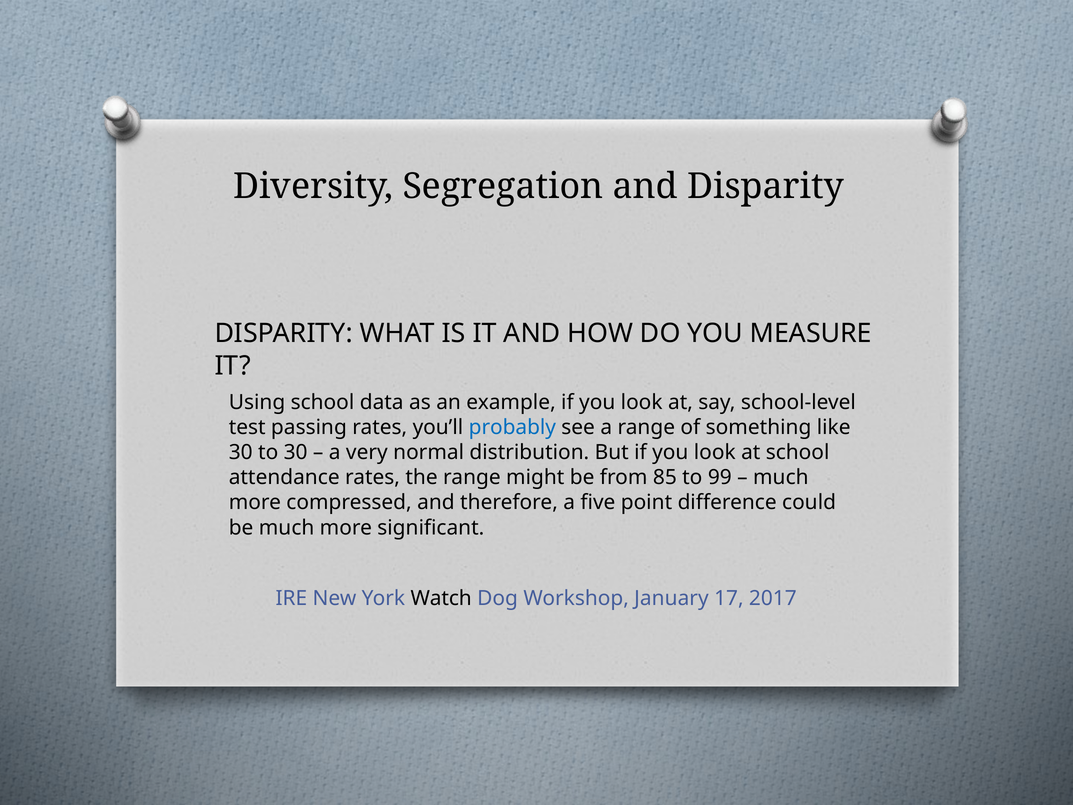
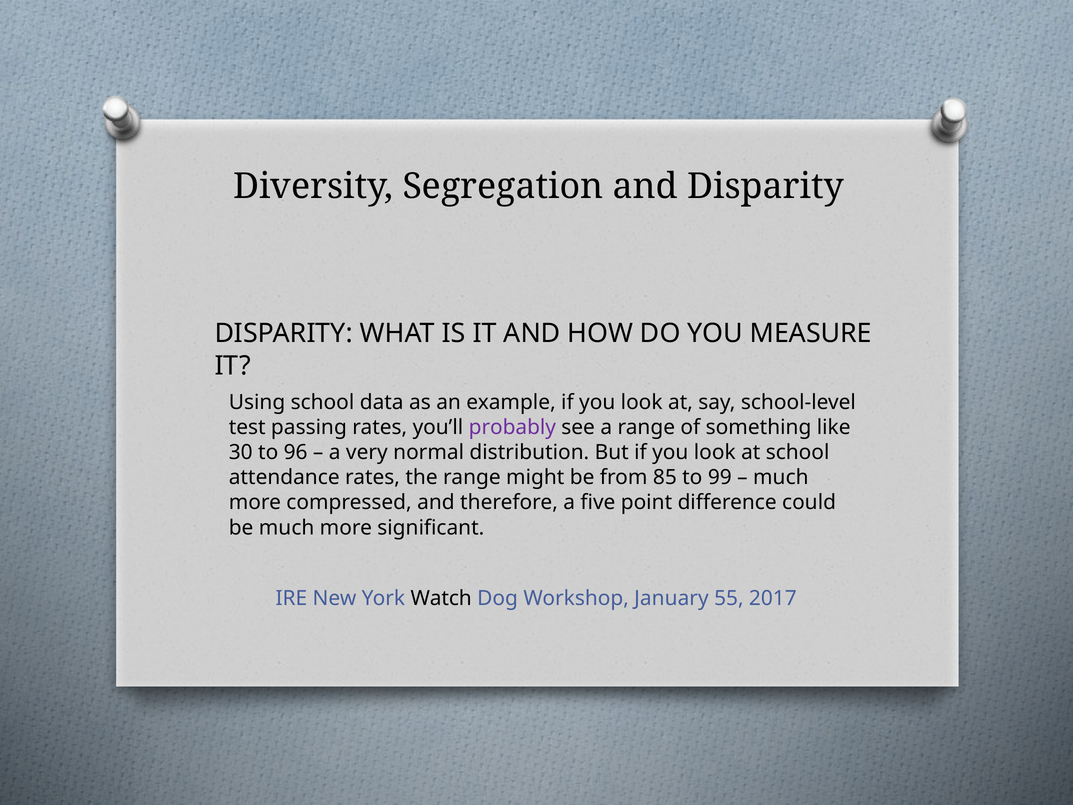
probably colour: blue -> purple (512, 427)
to 30: 30 -> 96 (296, 452)
17: 17 -> 55 (729, 598)
